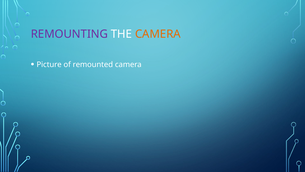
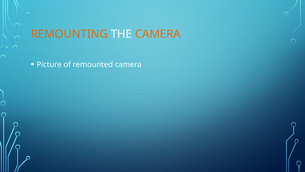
REMOUNTING colour: purple -> orange (69, 34)
